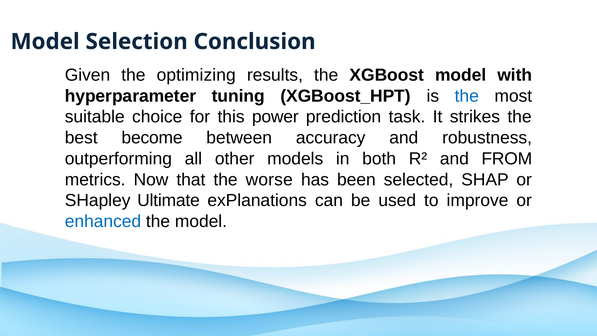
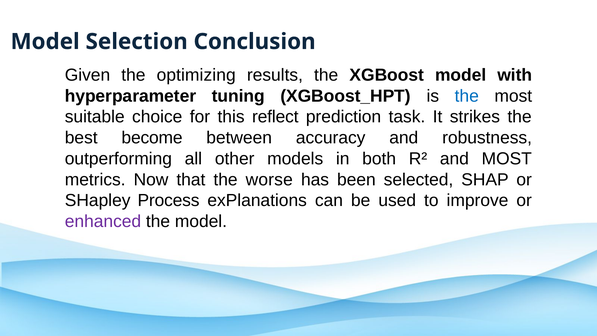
power: power -> reflect (275, 117)
and FROM: FROM -> MOST (507, 159)
Ultimate: Ultimate -> Process (168, 200)
enhanced colour: blue -> purple (103, 221)
